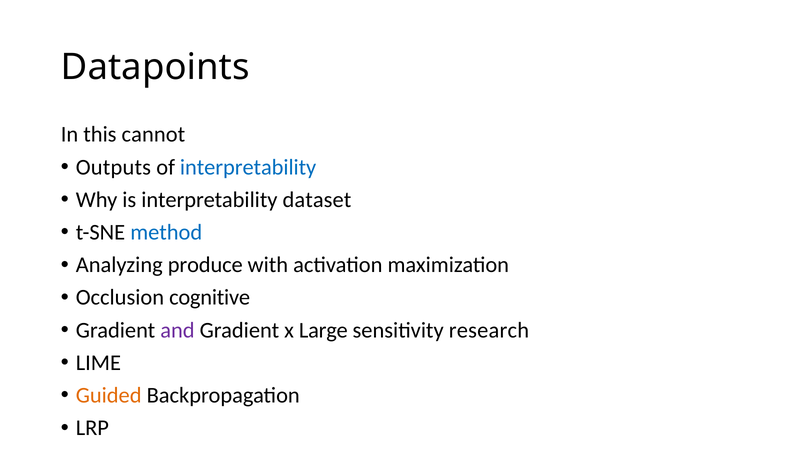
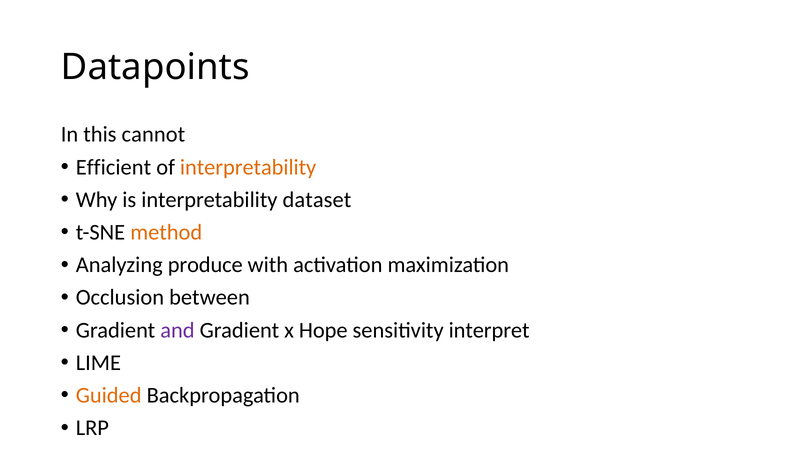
Outputs: Outputs -> Efficient (113, 167)
interpretability colour: blue -> orange (248, 167)
method colour: blue -> orange (166, 232)
cognitive: cognitive -> between (209, 297)
Large: Large -> Hope (323, 330)
research: research -> interpret (489, 330)
